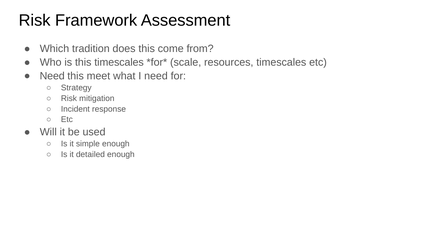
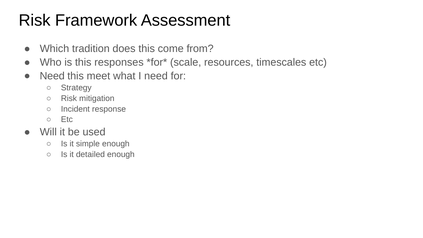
this timescales: timescales -> responses (119, 62)
